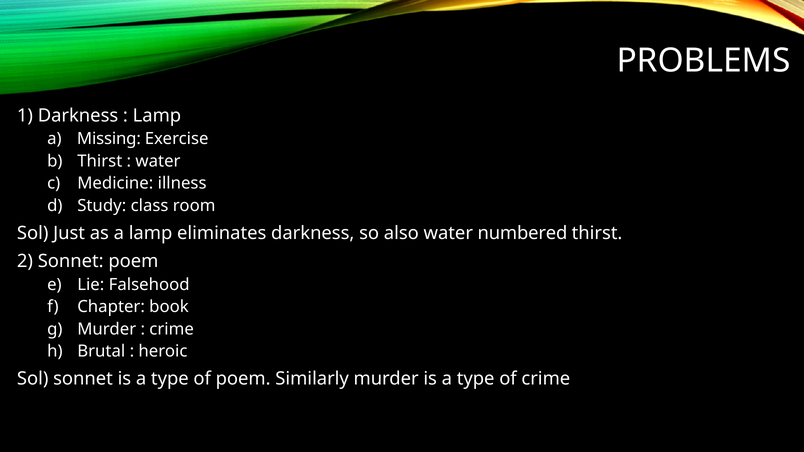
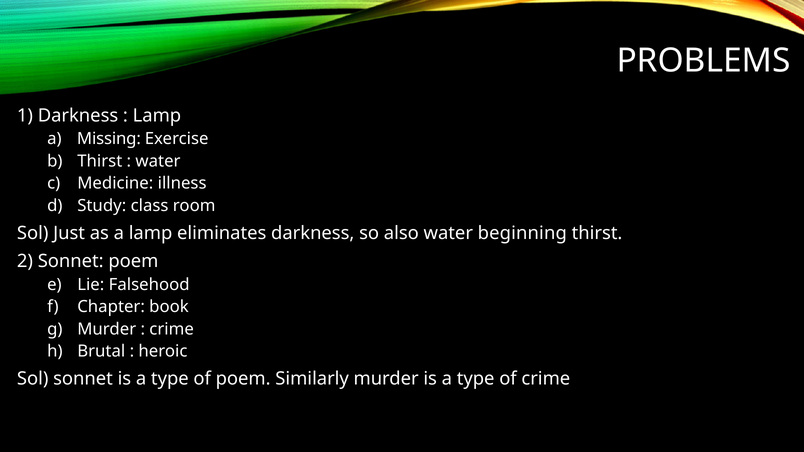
numbered: numbered -> beginning (522, 233)
